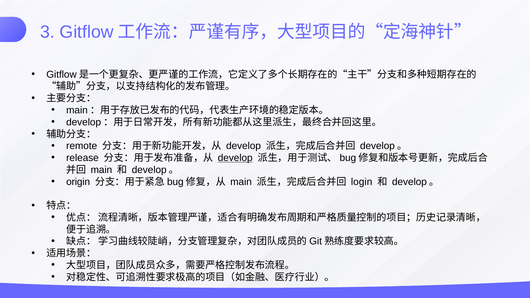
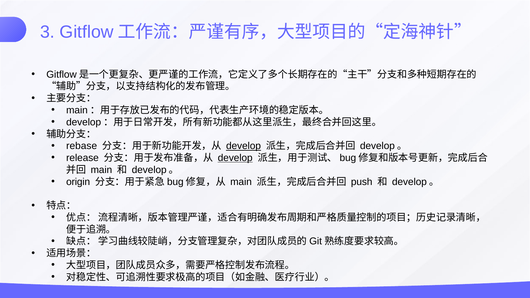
remote: remote -> rebase (82, 146)
develop underline: none -> present (243, 146)
login: login -> push (362, 182)
